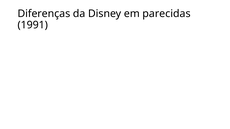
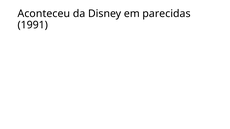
Diferenças: Diferenças -> Aconteceu (44, 14)
